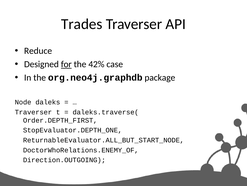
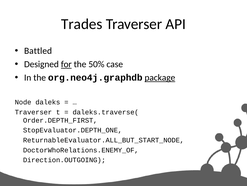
Reduce: Reduce -> Battled (38, 51)
42%: 42% -> 50% (96, 64)
package underline: none -> present (160, 77)
